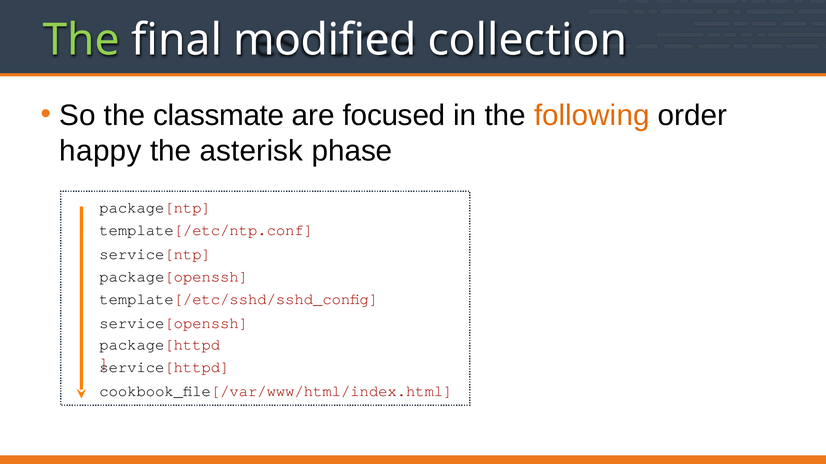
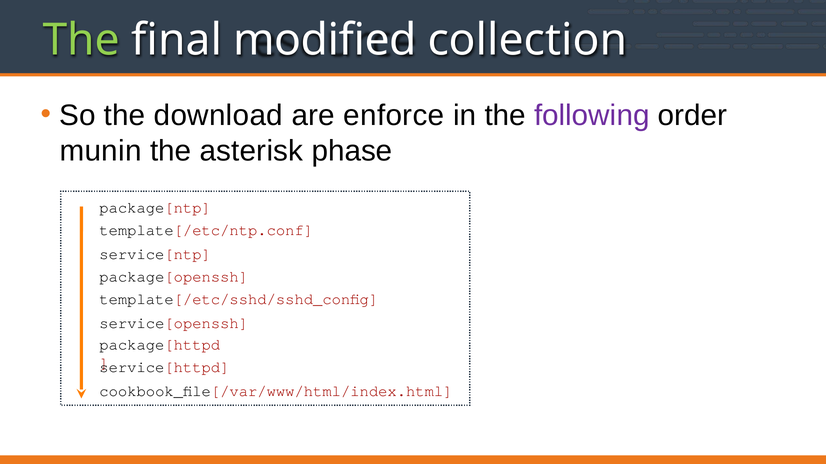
classmate: classmate -> download (218, 115)
focused: focused -> enforce (394, 115)
following colour: orange -> purple (592, 115)
happy: happy -> munin (101, 151)
